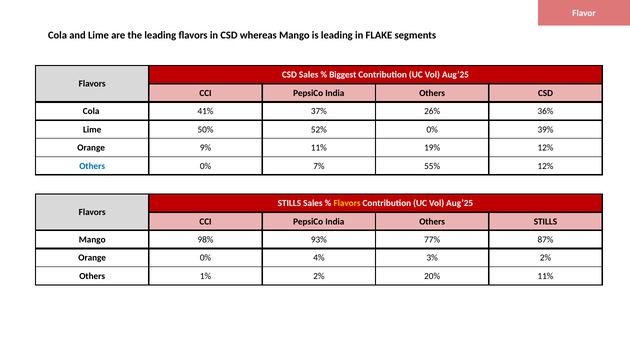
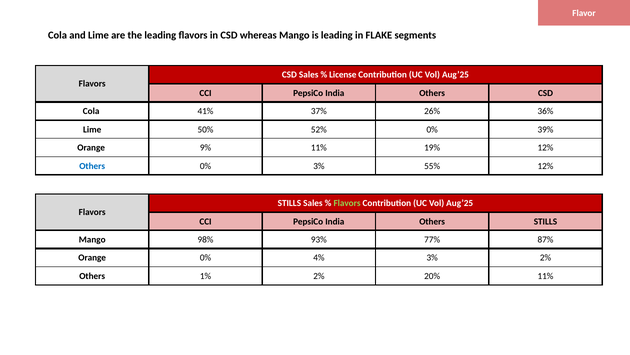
Biggest: Biggest -> License (343, 75)
0% 7%: 7% -> 3% (319, 166)
Flavors colour: yellow -> light green (347, 203)
